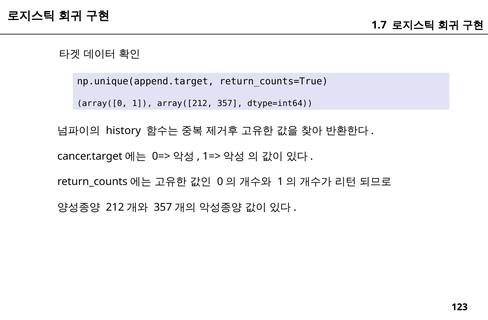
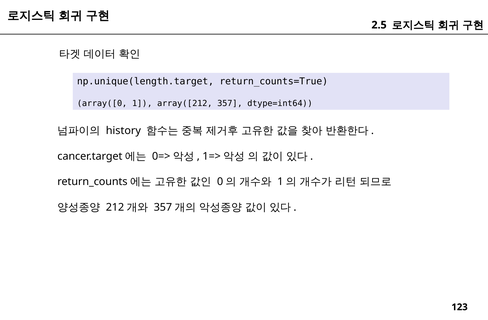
1.7: 1.7 -> 2.5 (379, 25)
np.unique(append.target: np.unique(append.target -> np.unique(length.target (145, 81)
